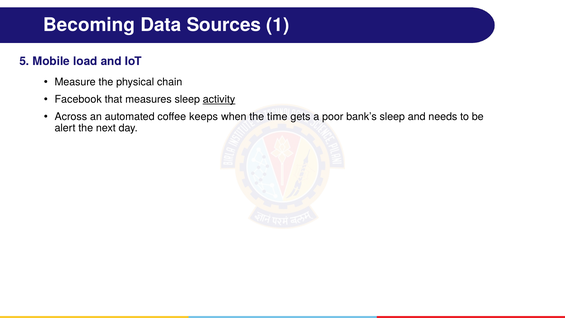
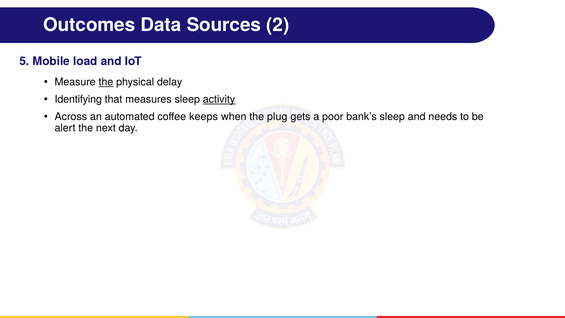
Becoming: Becoming -> Outcomes (89, 25)
1: 1 -> 2 (278, 25)
the underline: none -> present (106, 82)
chain: chain -> delay (170, 82)
Facebook: Facebook -> Identifying (78, 99)
time: time -> plug (277, 117)
